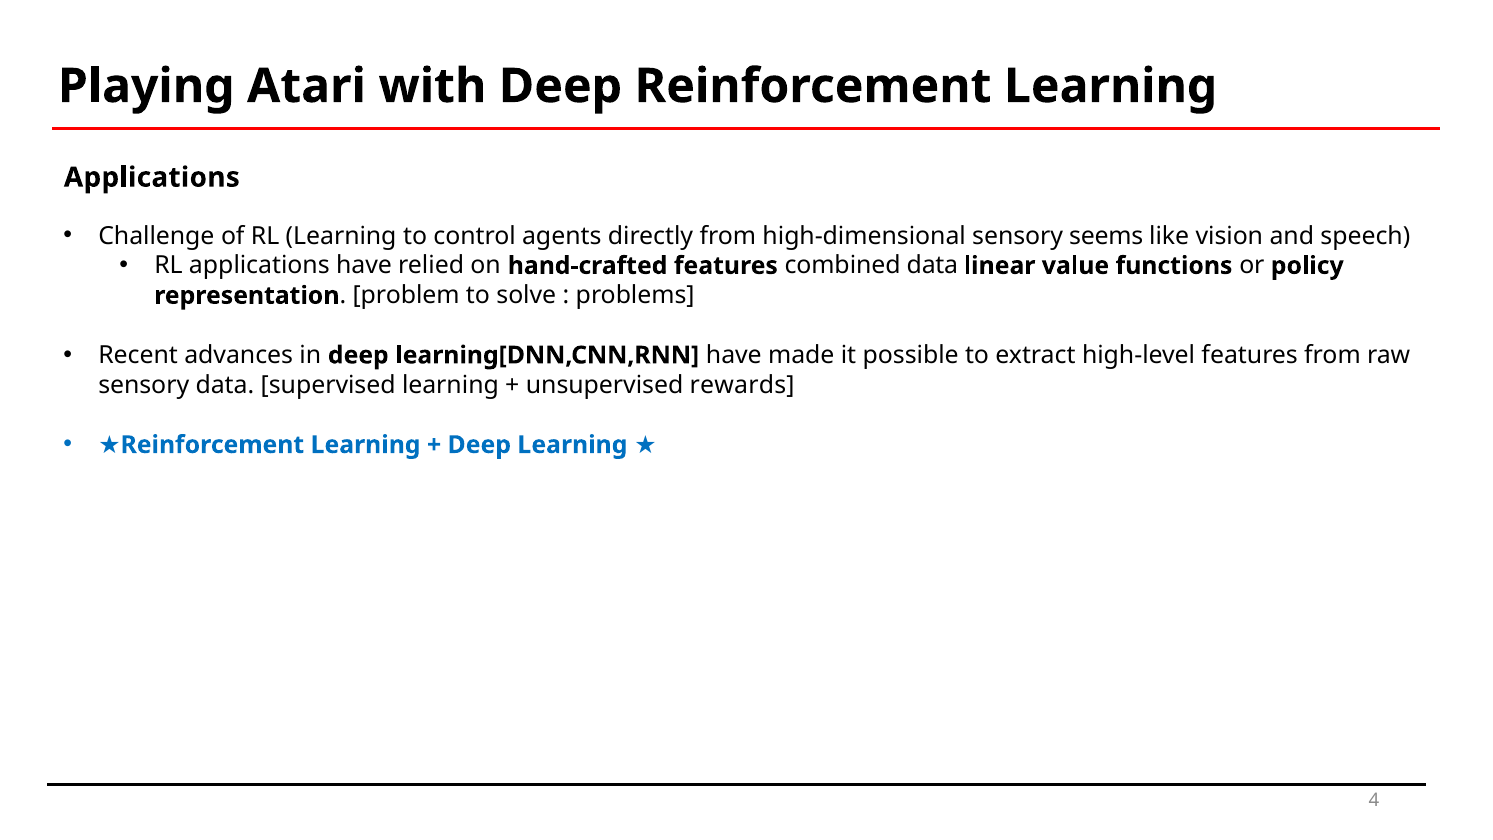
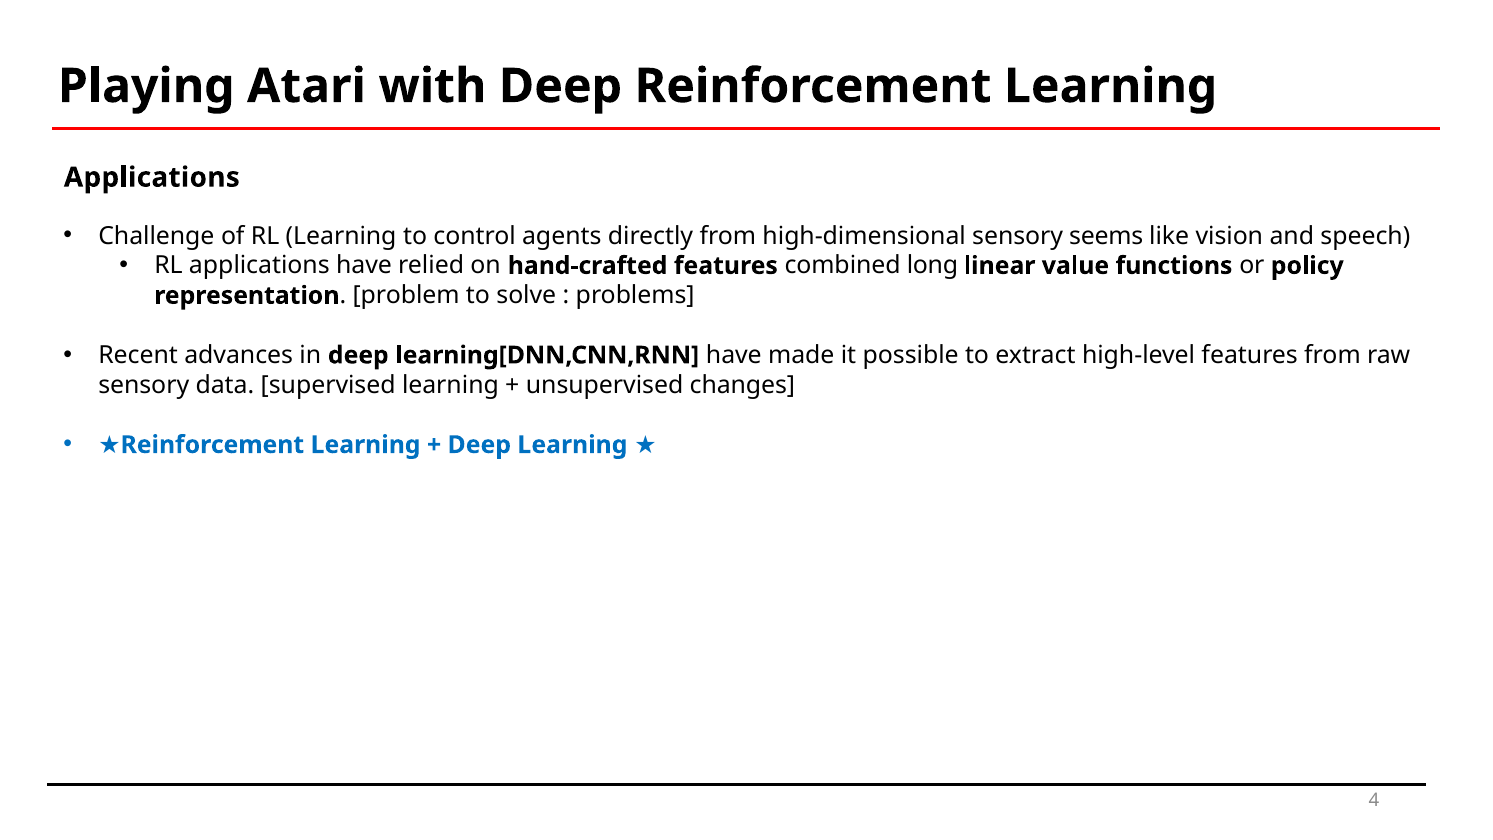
combined data: data -> long (932, 266)
rewards: rewards -> changes (742, 385)
